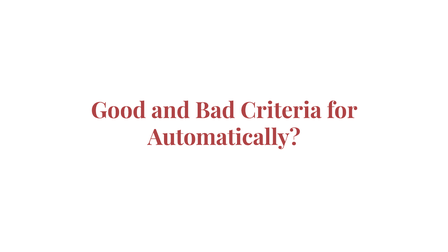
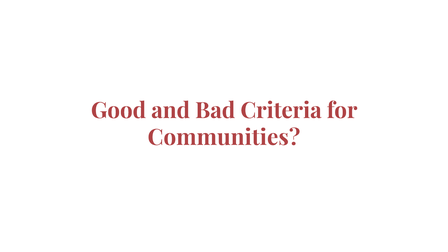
Automatically: Automatically -> Communities (224, 138)
